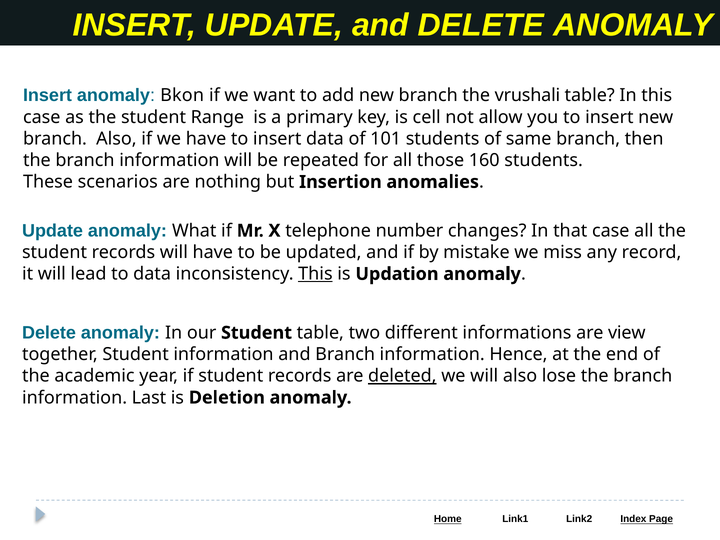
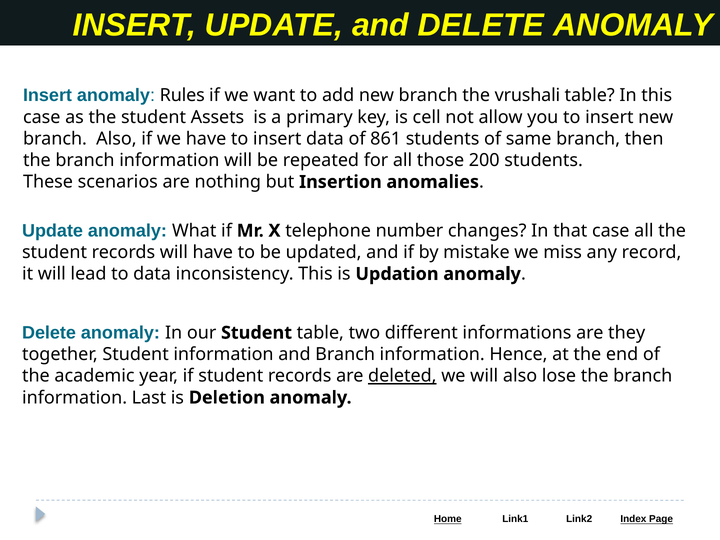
Bkon: Bkon -> Rules (182, 96)
Range: Range -> Assets (217, 117)
101: 101 -> 861 (386, 139)
160: 160 -> 200 (484, 160)
This underline: present -> none (315, 274)
view: view -> they (627, 333)
